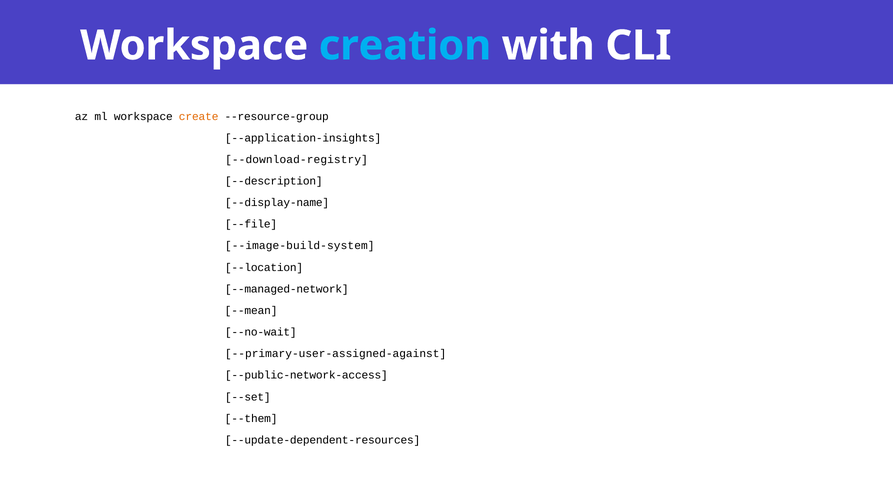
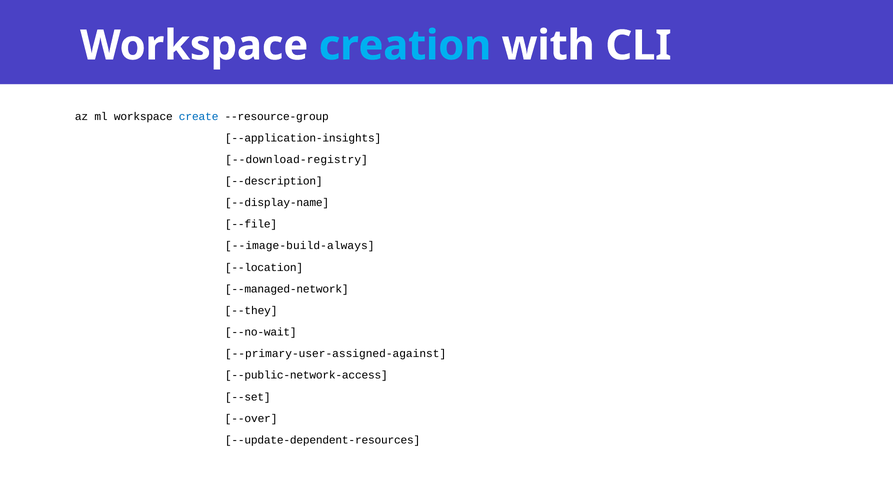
create colour: orange -> blue (199, 116)
--image-build-system: --image-build-system -> --image-build-always (300, 246)
--mean: --mean -> --they (251, 311)
--them: --them -> --over (251, 419)
